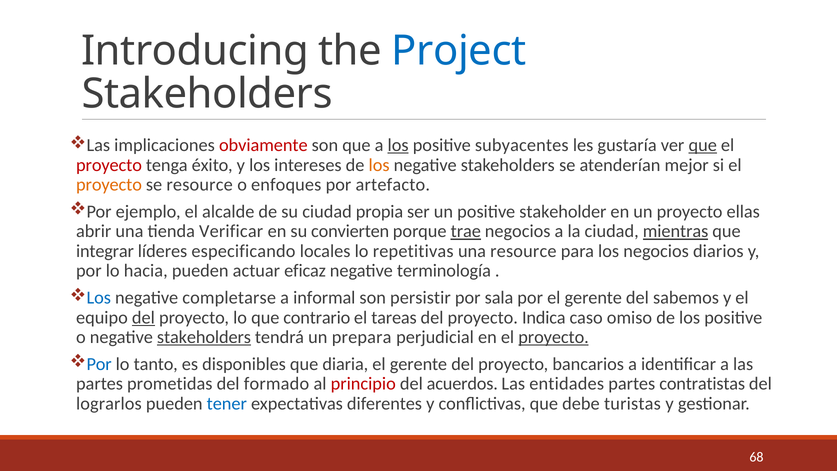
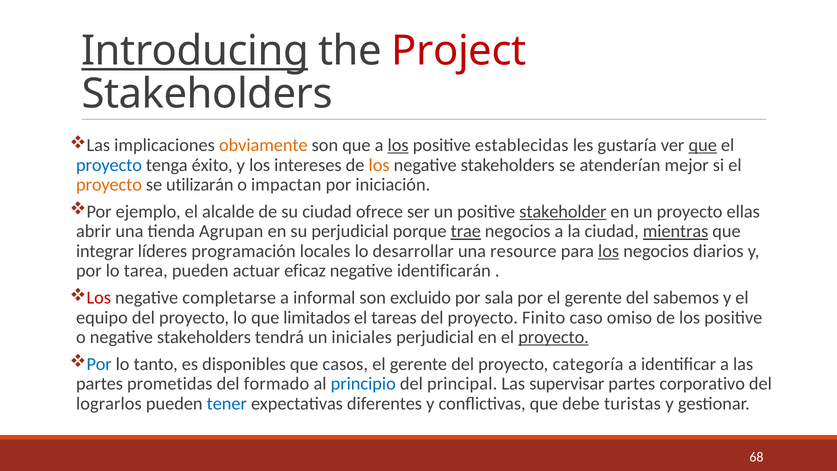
Introducing underline: none -> present (195, 51)
Project colour: blue -> red (459, 51)
obviamente colour: red -> orange (263, 145)
subyacentes: subyacentes -> establecidas (522, 145)
proyecto colour: red -> blue (109, 165)
se resource: resource -> utilizarán (200, 185)
enfoques: enfoques -> impactan (286, 185)
artefacto: artefacto -> iniciación (393, 185)
propia: propia -> ofrece (379, 212)
stakeholder underline: none -> present (563, 212)
Verificar: Verificar -> Agrupan (231, 231)
su convierten: convierten -> perjudicial (350, 231)
especificando: especificando -> programación (244, 251)
repetitivas: repetitivas -> desarrollar (413, 251)
los underline: none -> present (609, 251)
hacia: hacia -> tarea (146, 271)
terminología: terminología -> identificarán (444, 271)
Los colour: blue -> red (99, 298)
persistir: persistir -> excluido (421, 298)
del underline: present -> none (143, 317)
contrario: contrario -> limitados (317, 317)
Indica: Indica -> Finito (544, 317)
stakeholders underline: present -> none (204, 337)
prepara: prepara -> iniciales (362, 337)
diaria: diaria -> casos (345, 364)
bancarios: bancarios -> categoría (588, 364)
principio colour: red -> blue (363, 384)
acuerdos: acuerdos -> principal (462, 384)
entidades: entidades -> supervisar (567, 384)
contratistas: contratistas -> corporativo (702, 384)
